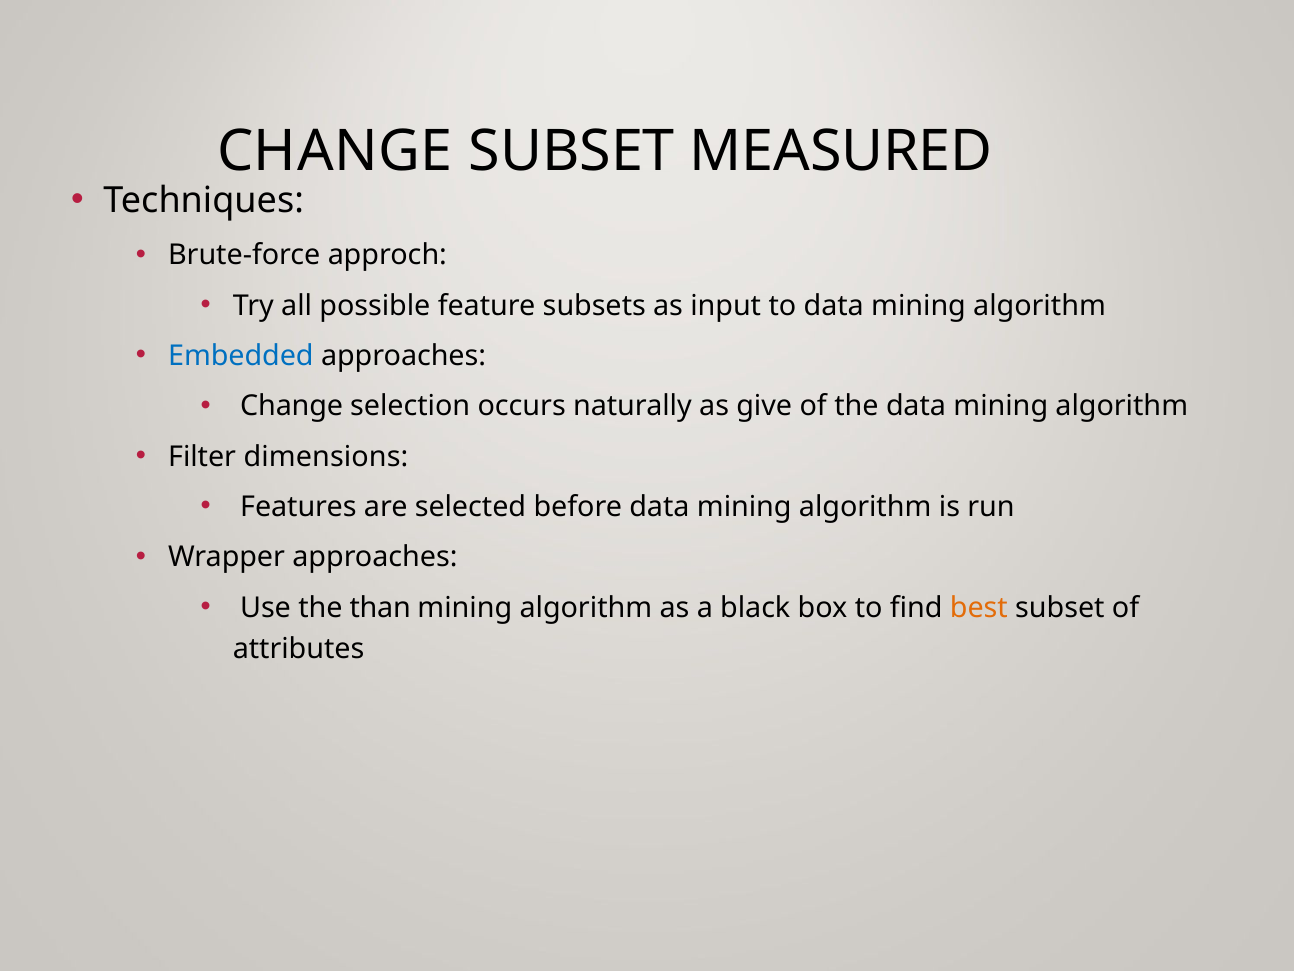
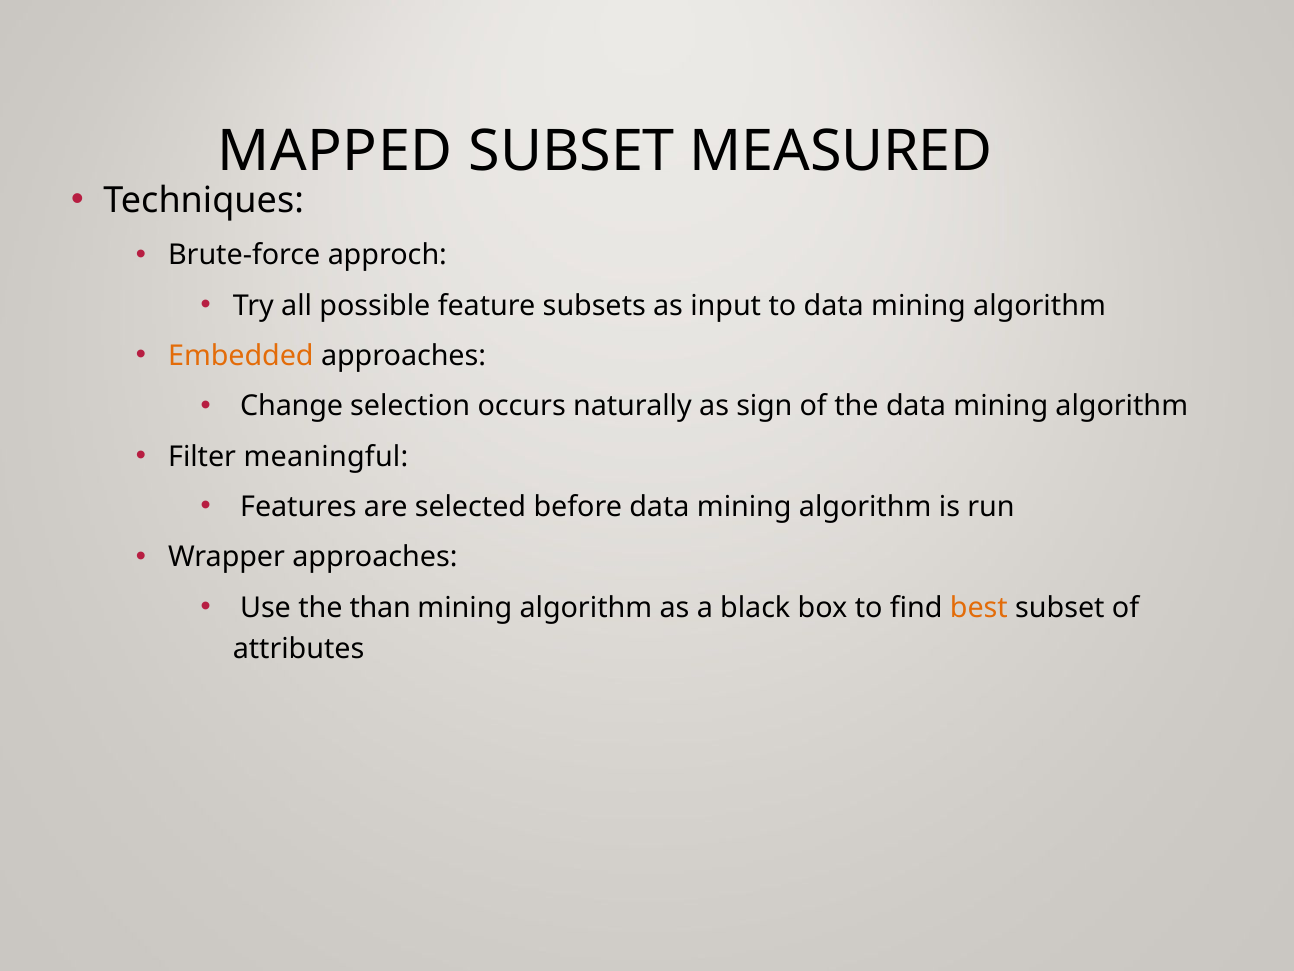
CHANGE: CHANGE -> MAPPED (335, 151)
Embedded colour: blue -> orange (241, 356)
give: give -> sign (764, 406)
dimensions: dimensions -> meaningful (326, 456)
